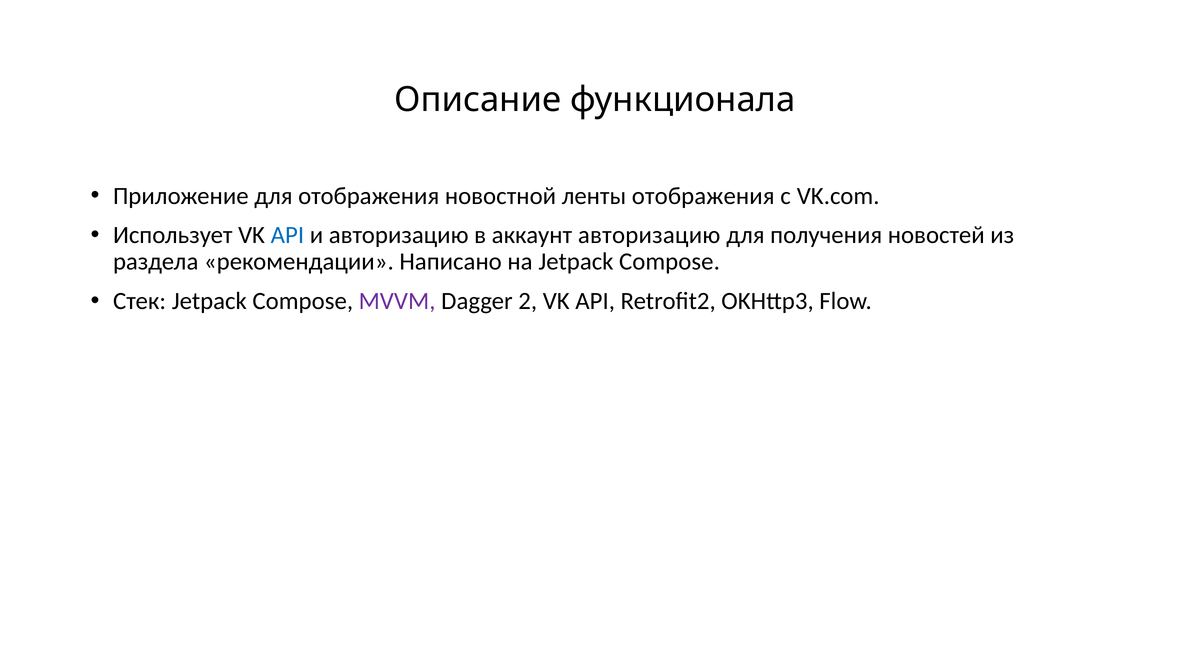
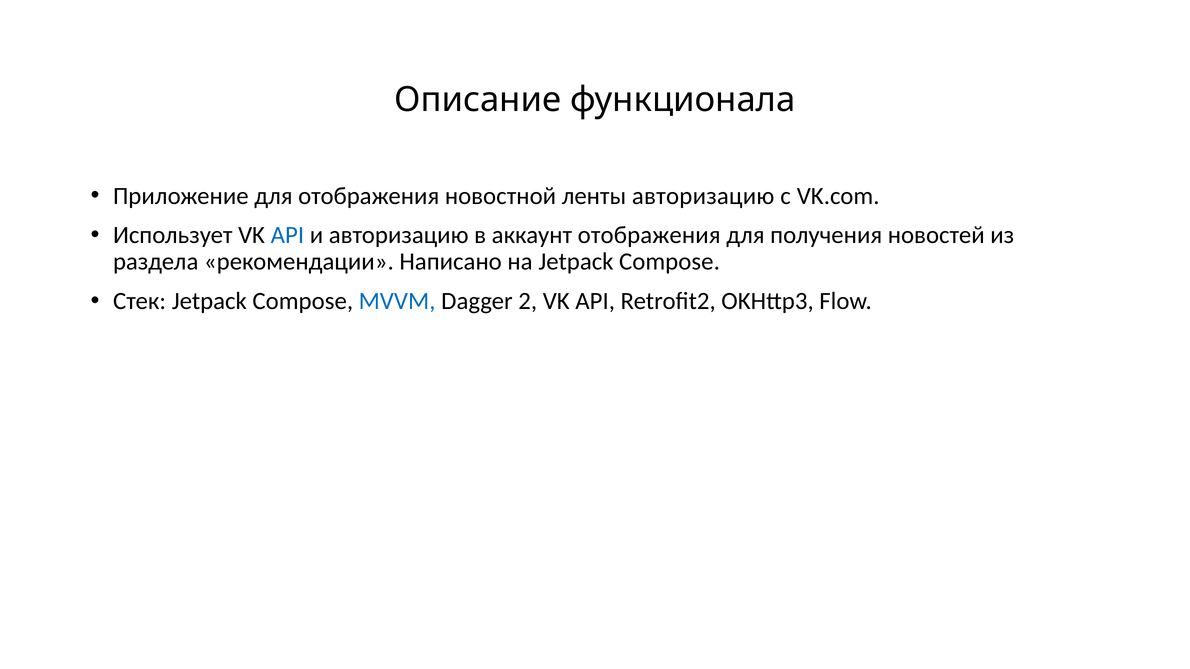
ленты отображения: отображения -> авторизацию (703, 196)
аккаунт авторизацию: авторизацию -> отображения (649, 235)
MVVM colour: purple -> blue (397, 301)
